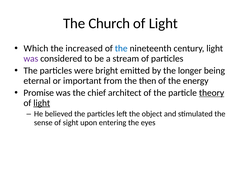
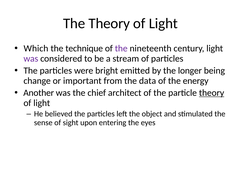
The Church: Church -> Theory (109, 23)
increased: increased -> technique (84, 48)
the colour: blue -> purple (121, 48)
eternal: eternal -> change (37, 81)
then: then -> data (148, 81)
Promise: Promise -> Another (39, 93)
light underline: present -> none (42, 103)
